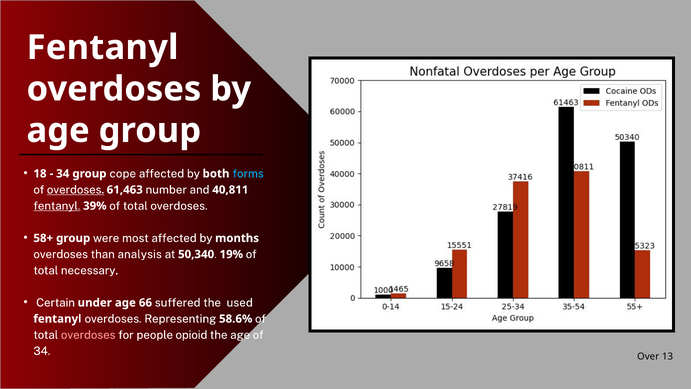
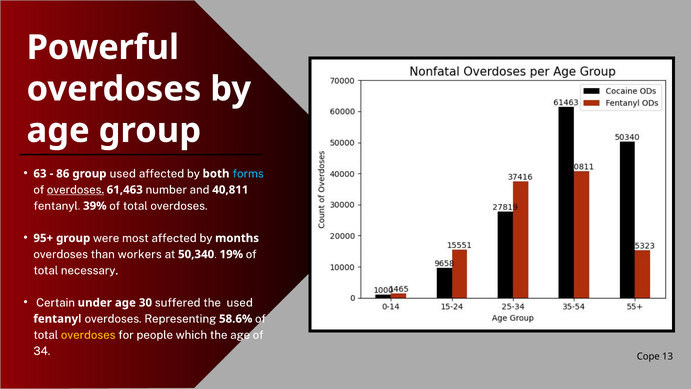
Fentanyl: Fentanyl -> Powerful (103, 47)
18: 18 -> 63 (40, 174)
34: 34 -> 86 (63, 174)
group cope: cope -> used (123, 174)
fentanyl underline: present -> none (57, 206)
58+: 58+ -> 95+ (43, 238)
analysis: analysis -> workers (140, 254)
66: 66 -> 30 (145, 302)
overdoses colour: pink -> yellow (88, 335)
opioid: opioid -> which (191, 335)
Over: Over -> Cope (648, 356)
